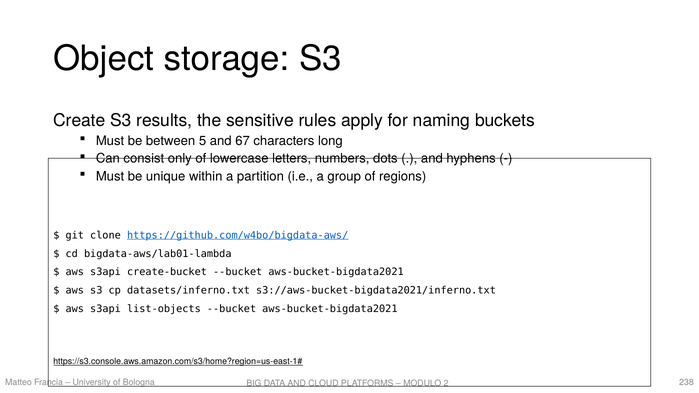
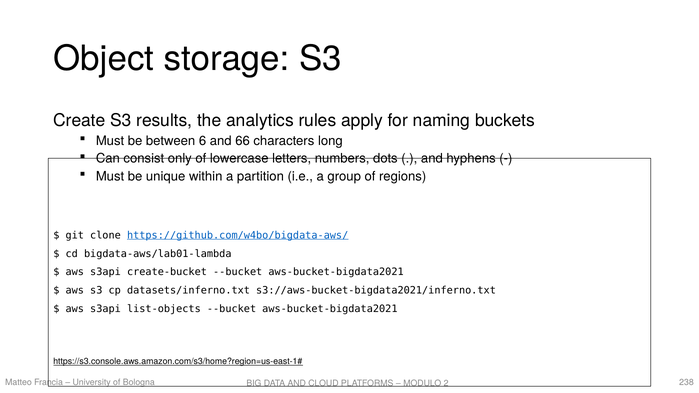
sensitive: sensitive -> analytics (260, 121)
5: 5 -> 6 (203, 141)
67: 67 -> 66 (243, 141)
